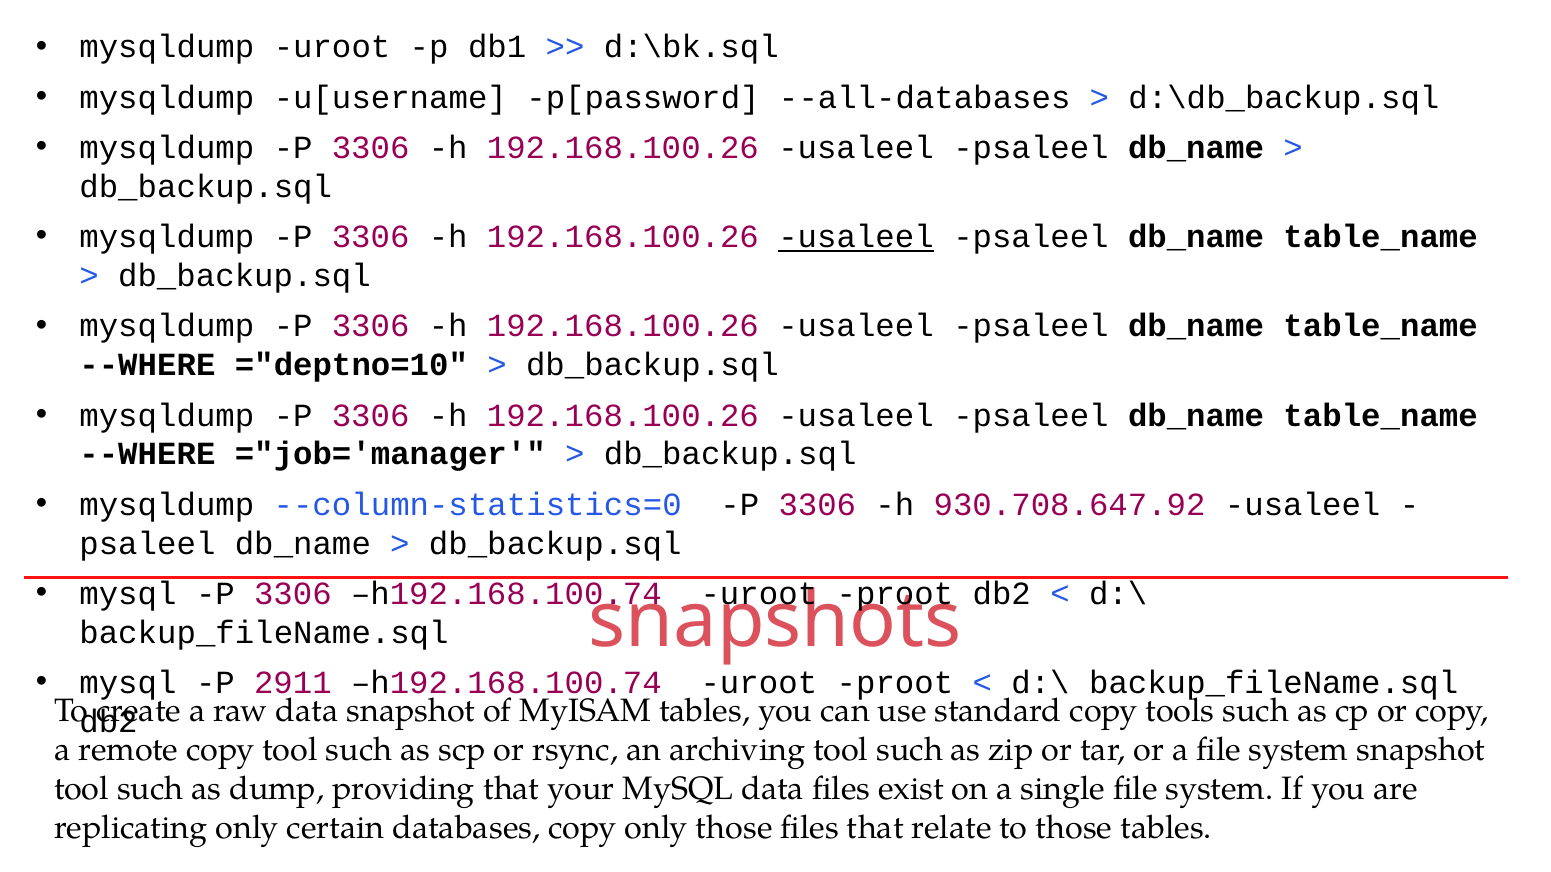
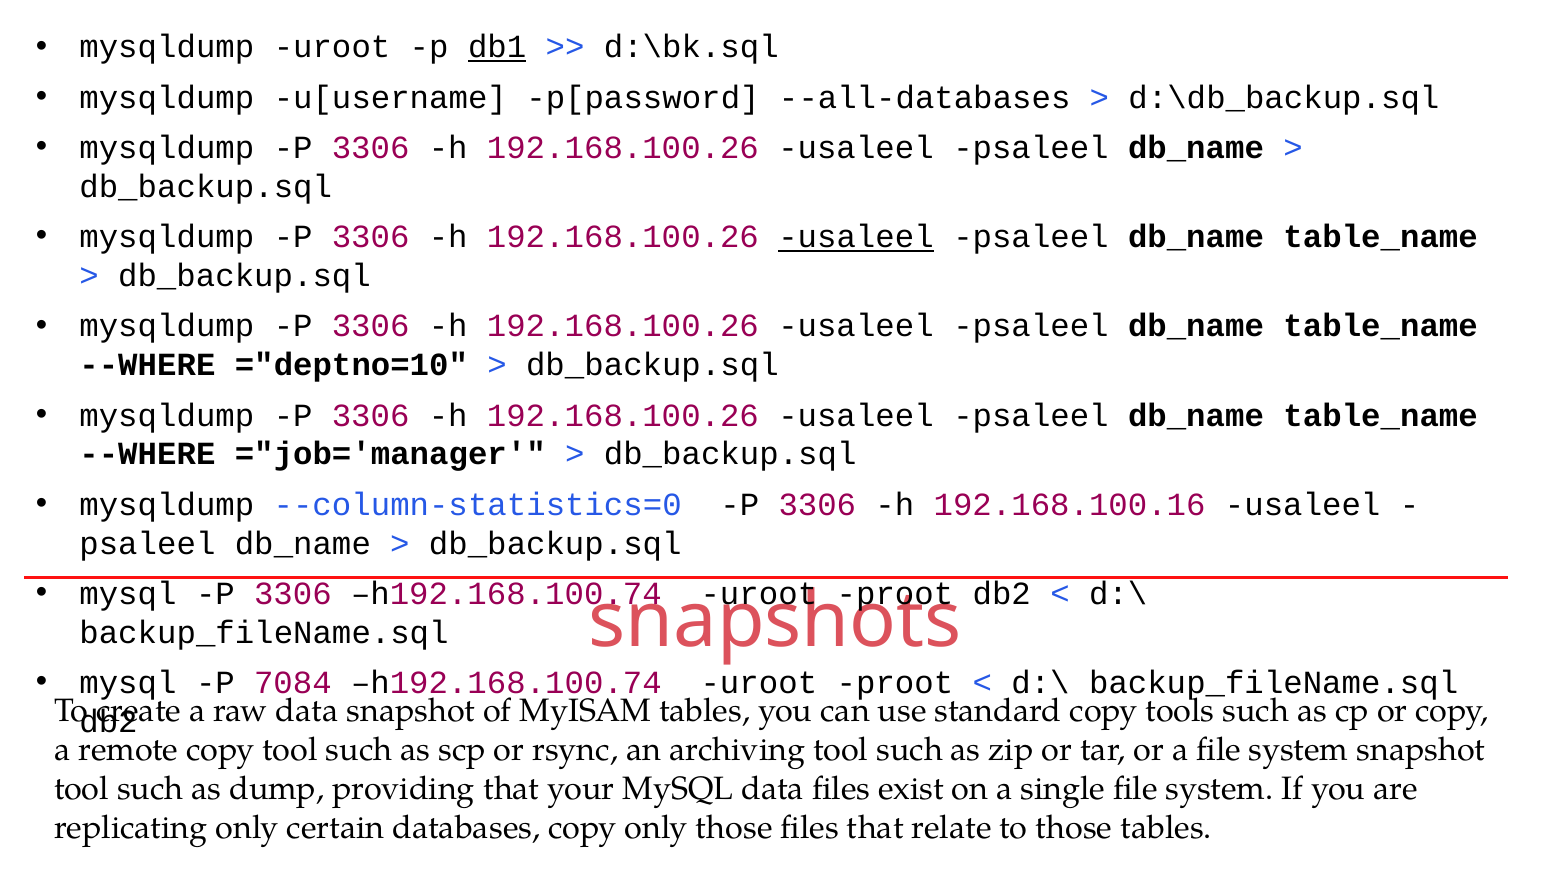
db1 underline: none -> present (497, 47)
930.708.647.92: 930.708.647.92 -> 192.168.100.16 (1070, 505)
2911: 2911 -> 7084 (293, 683)
